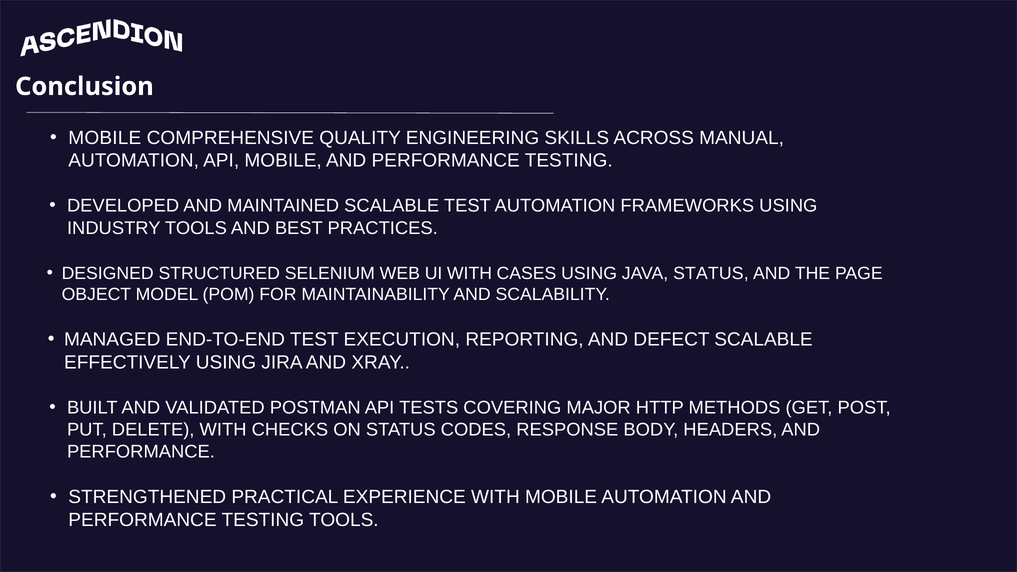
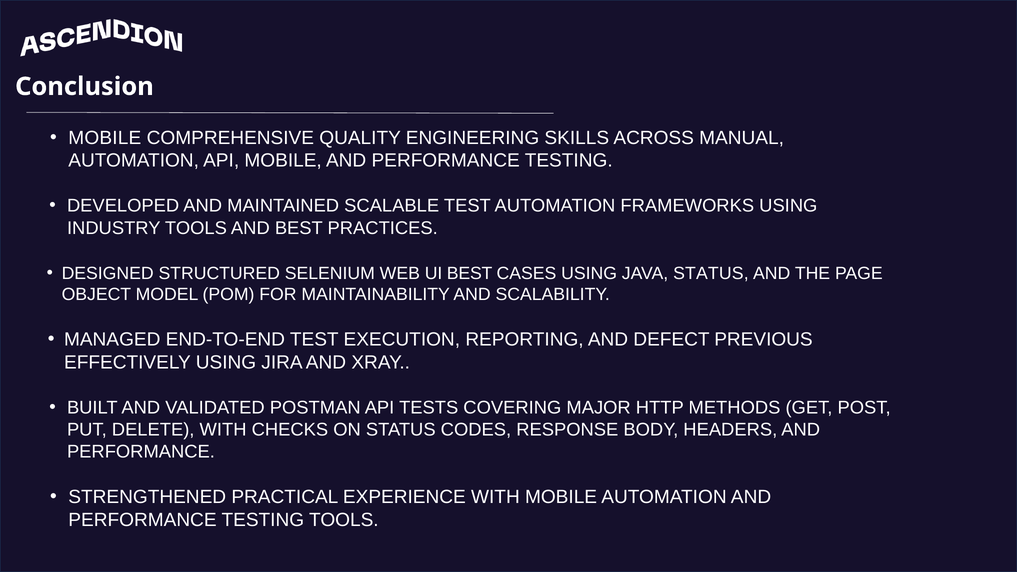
UI WITH: WITH -> BEST (470, 273)
DEFECT SCALABLE: SCALABLE -> PREVIOUS (763, 339)
